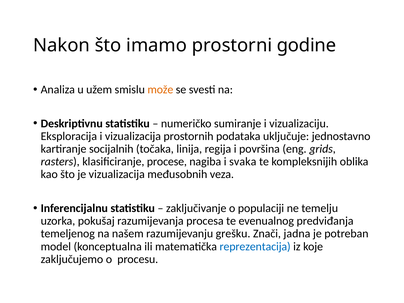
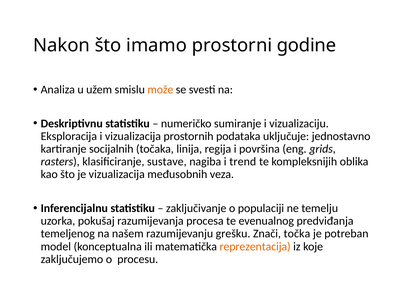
procese: procese -> sustave (167, 162)
svaka: svaka -> trend (243, 162)
jadna: jadna -> točka (297, 234)
reprezentacija colour: blue -> orange (255, 246)
